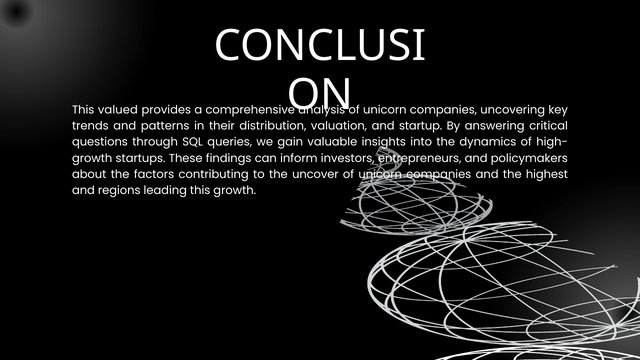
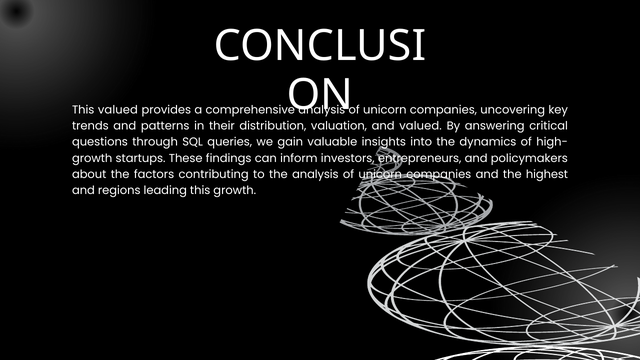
and startup: startup -> valued (421, 126)
the uncover: uncover -> analysis (315, 174)
